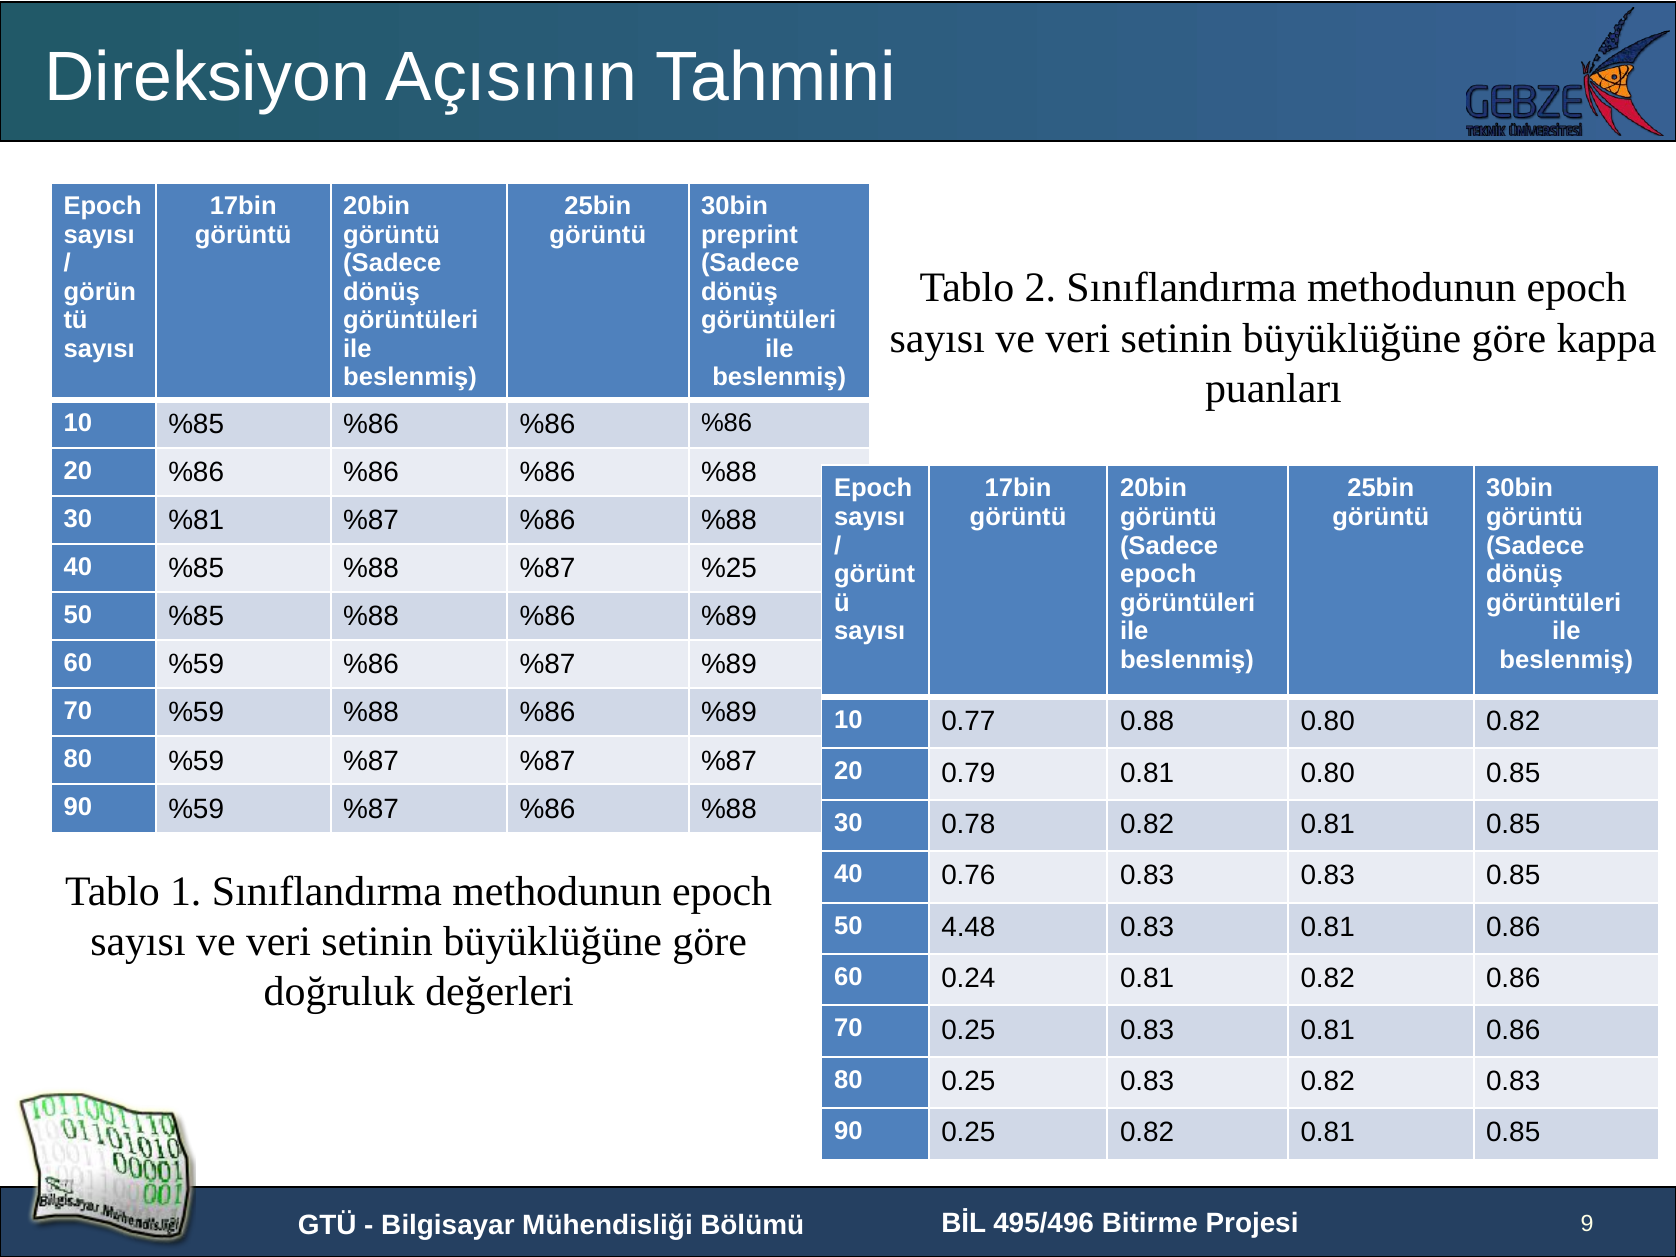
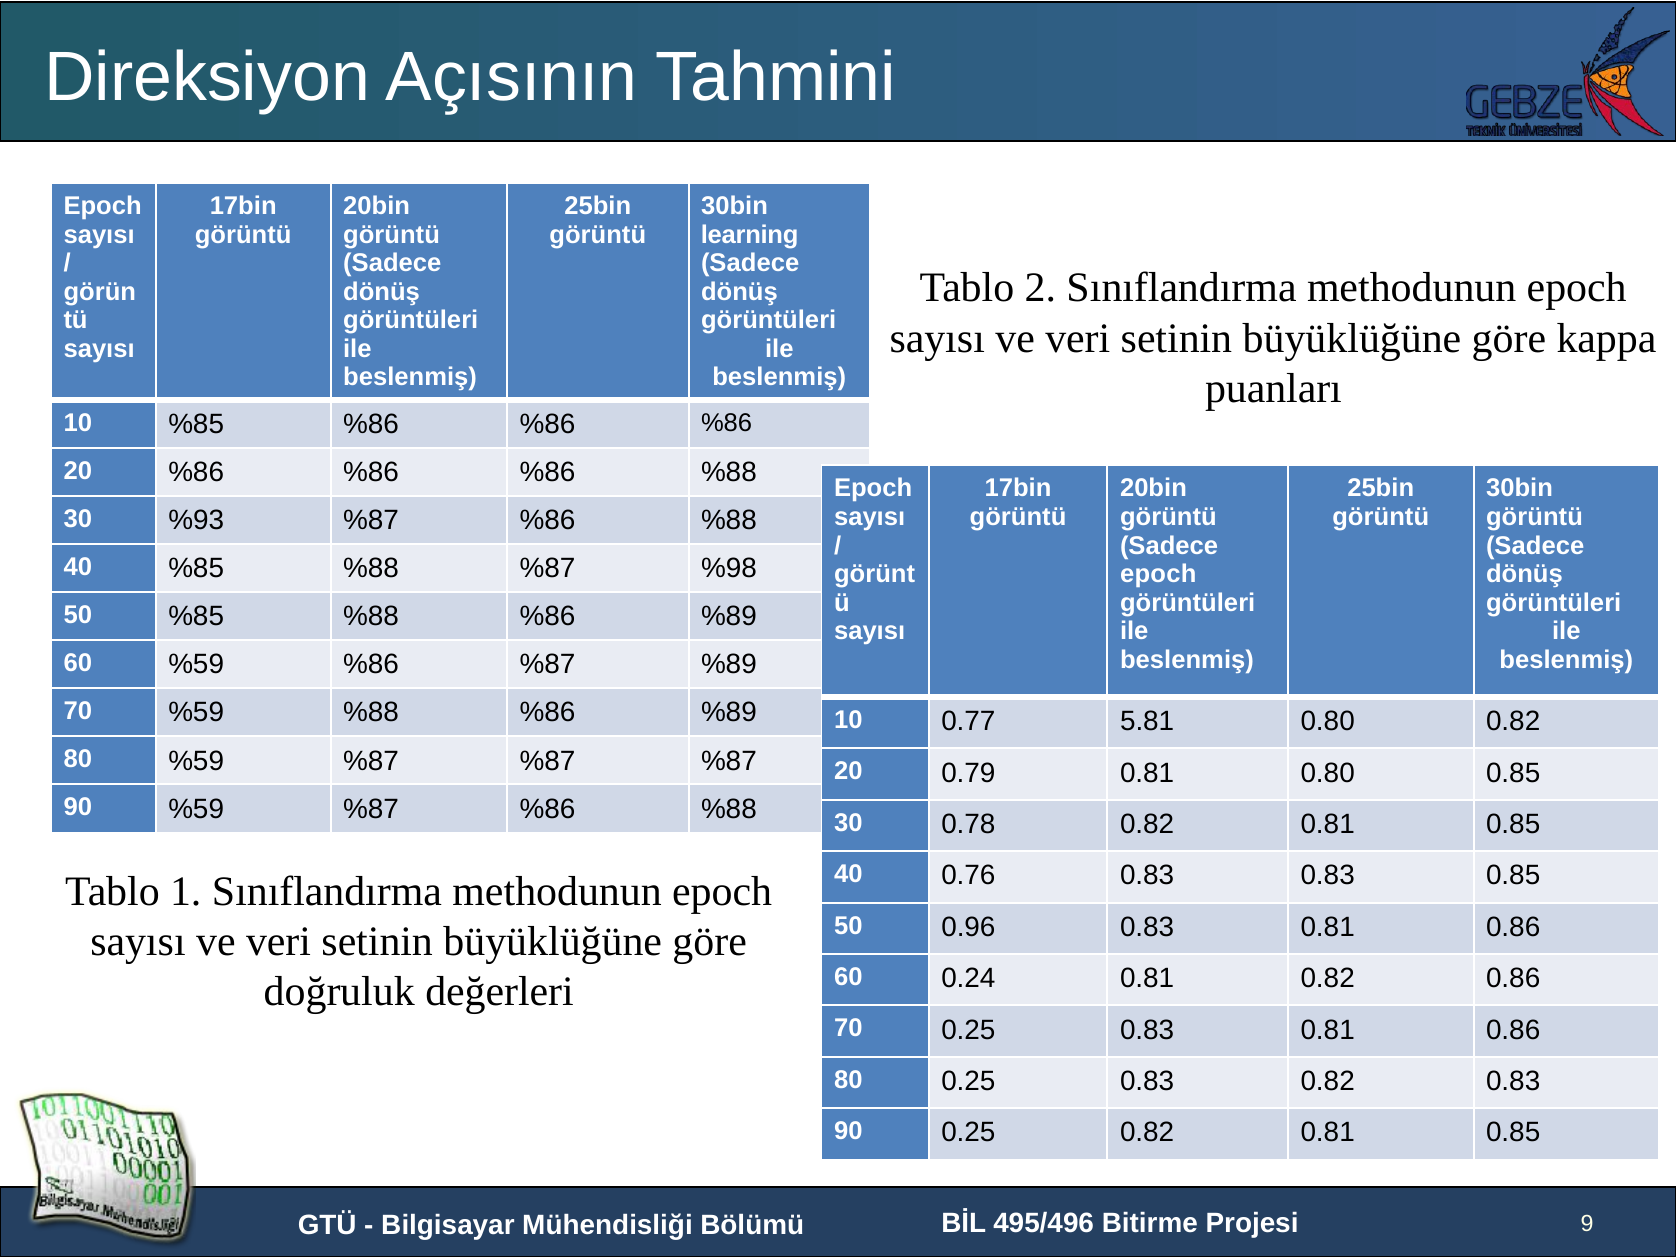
preprint: preprint -> learning (750, 235)
%81: %81 -> %93 (196, 520)
%25: %25 -> %98 (729, 568)
0.88: 0.88 -> 5.81 (1147, 721)
4.48: 4.48 -> 0.96 (968, 927)
